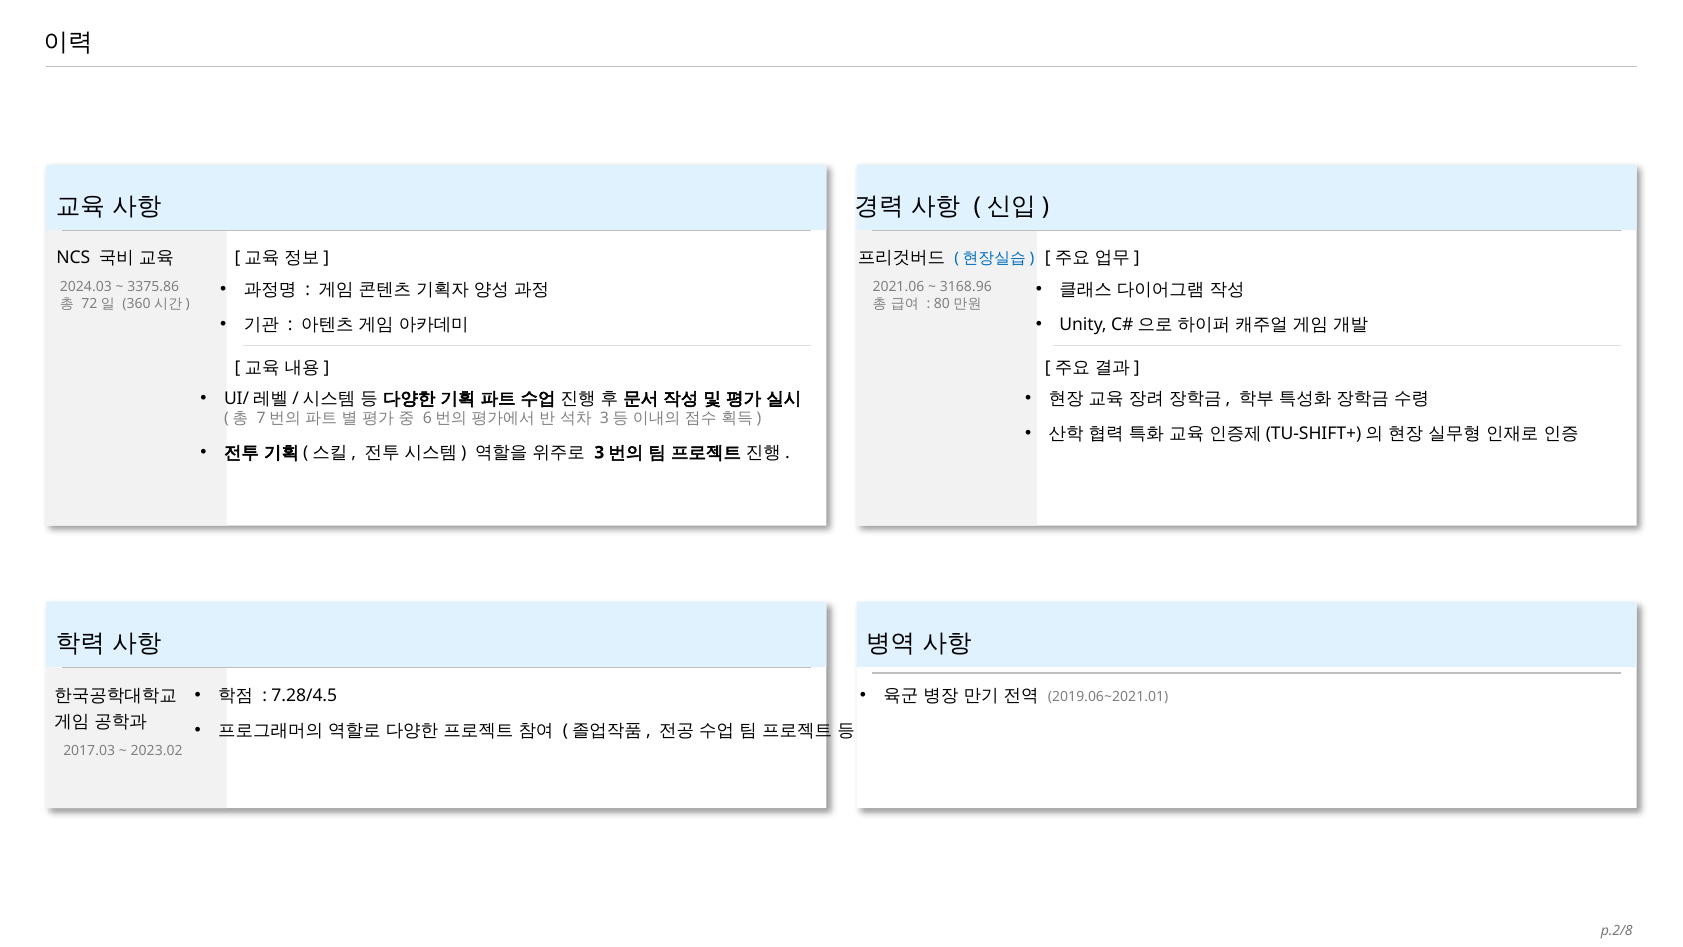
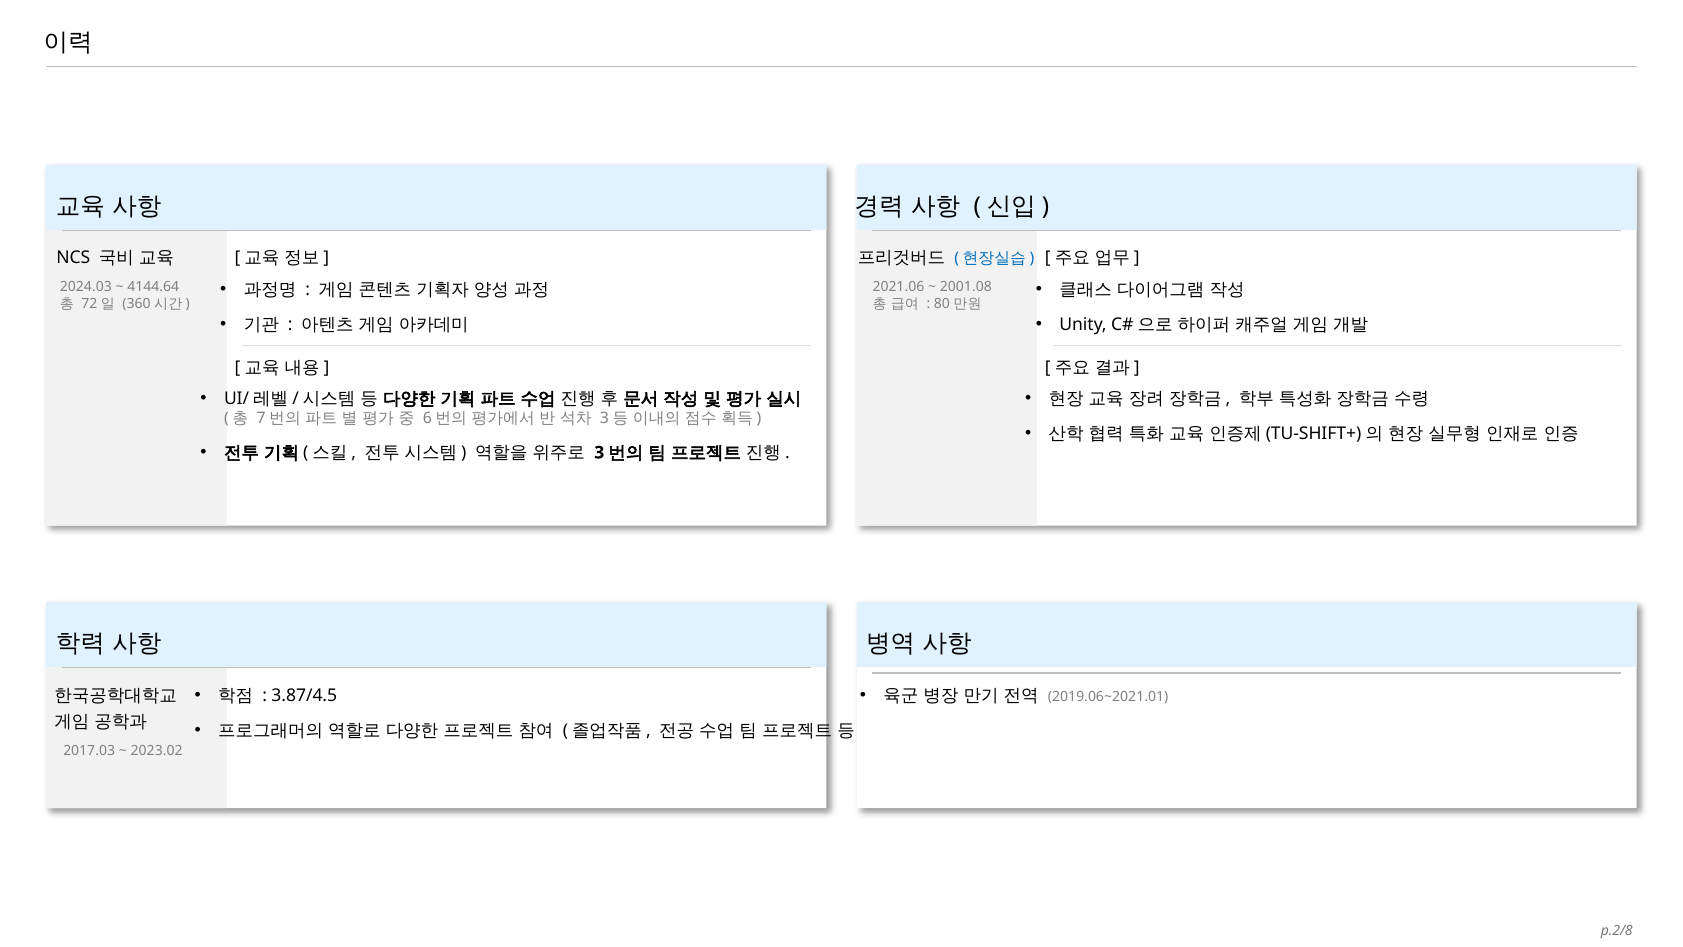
3375.86: 3375.86 -> 4144.64 (153, 287)
3168.96: 3168.96 -> 2001.08 (966, 287)
7.28/4.5: 7.28/4.5 -> 3.87/4.5 (304, 695)
